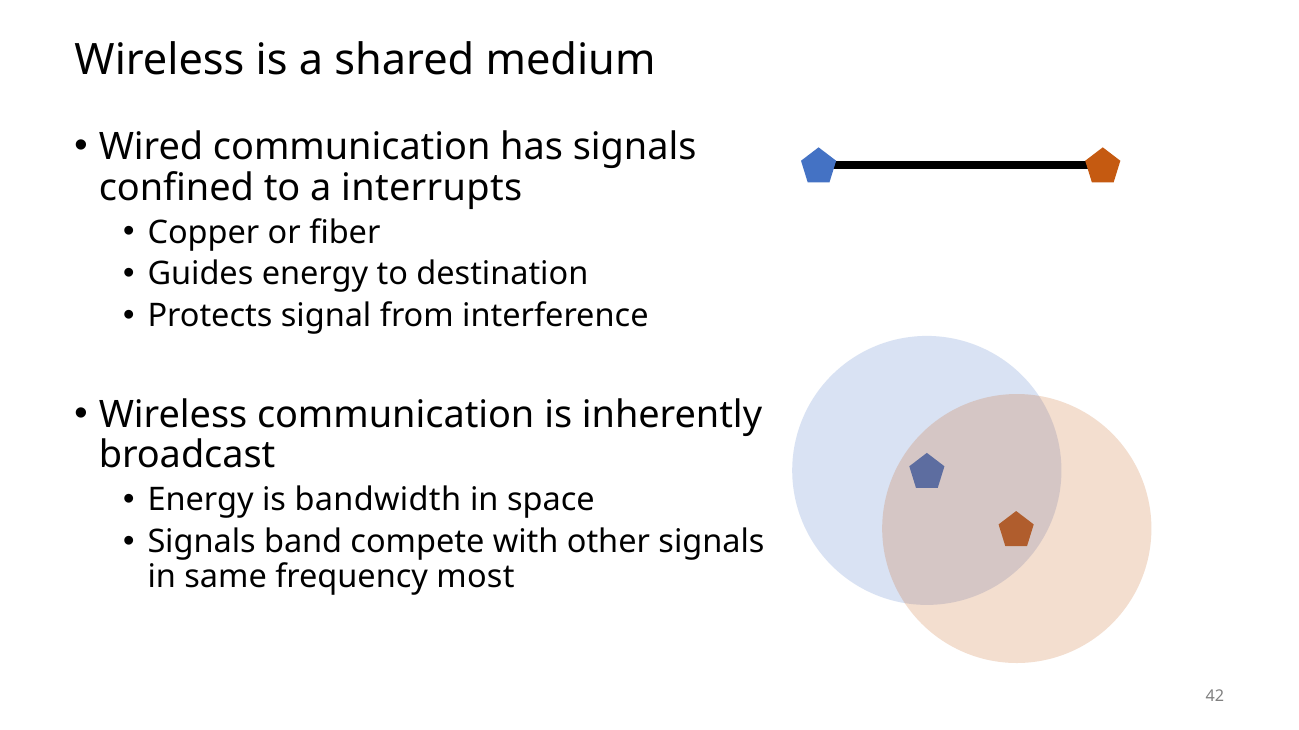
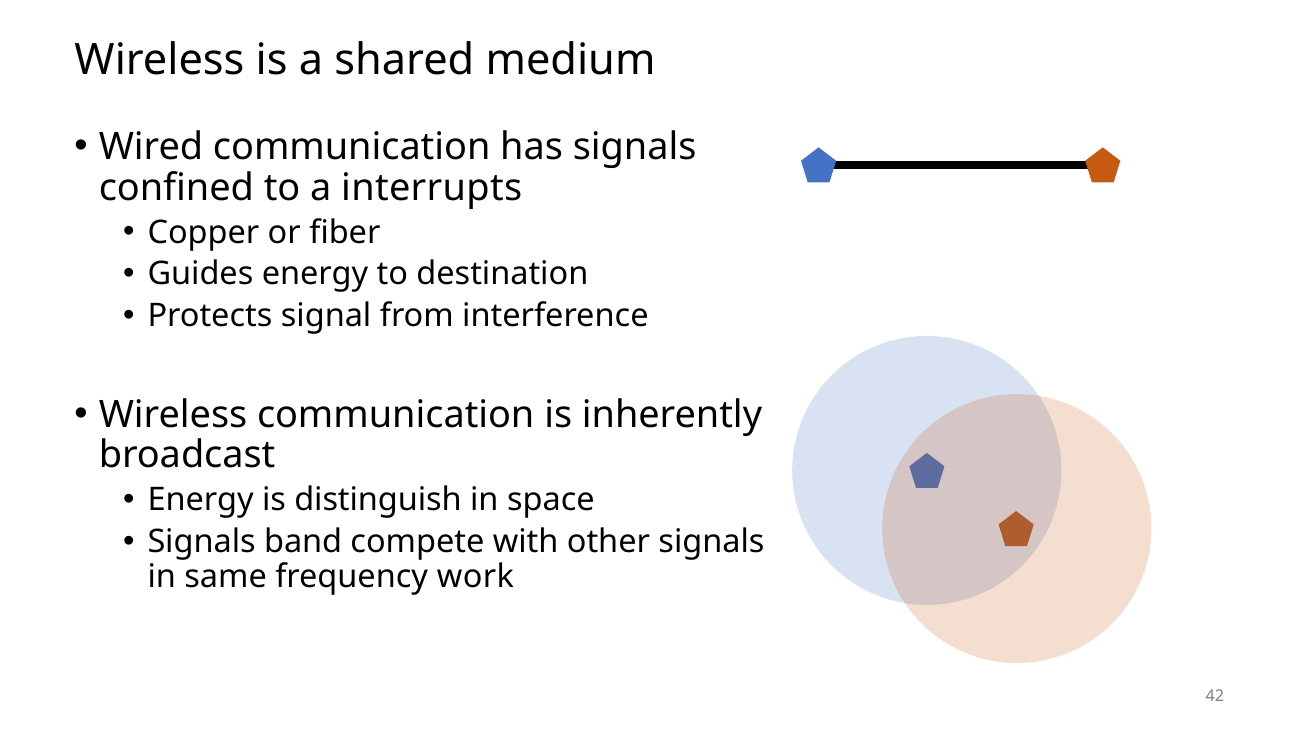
bandwidth: bandwidth -> distinguish (378, 501)
most: most -> work (475, 578)
